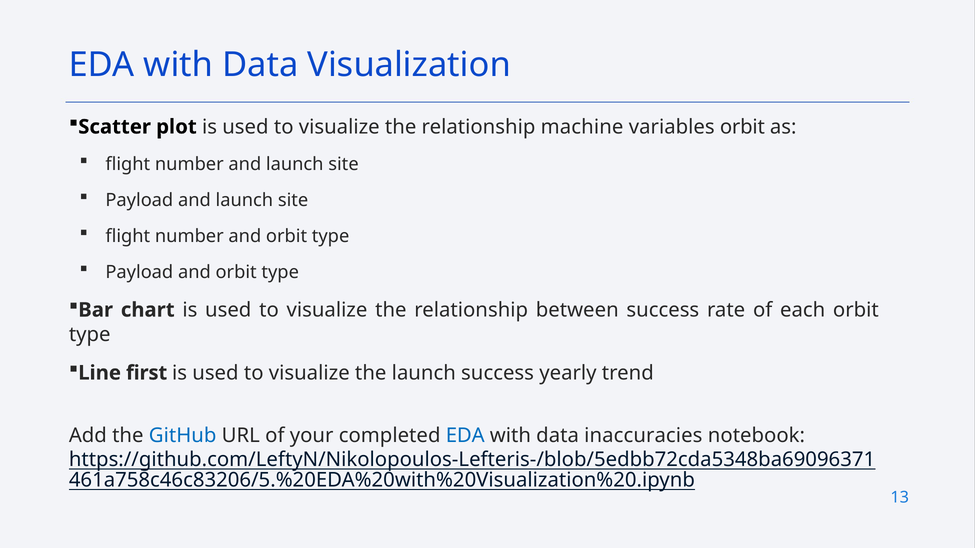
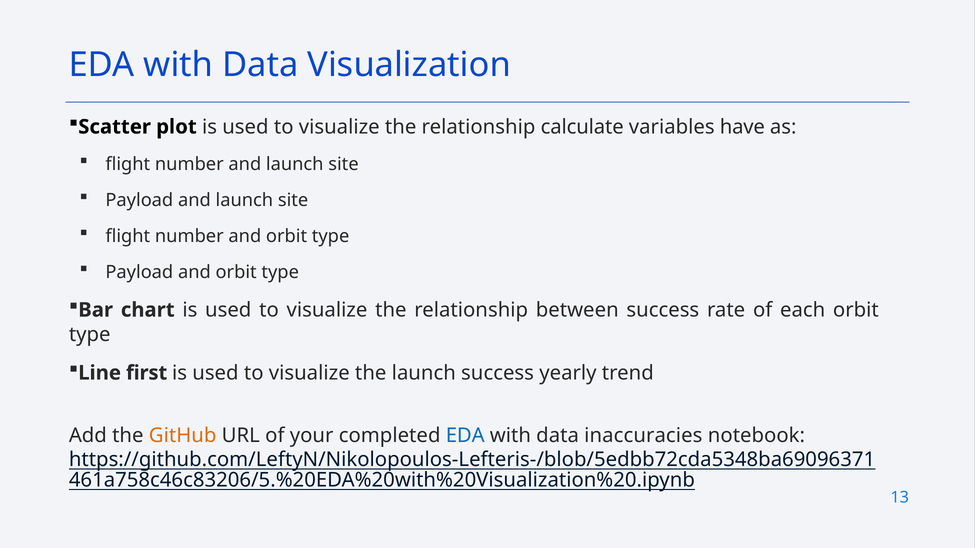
machine: machine -> calculate (582, 127)
variables orbit: orbit -> have (742, 127)
GitHub colour: blue -> orange (183, 436)
